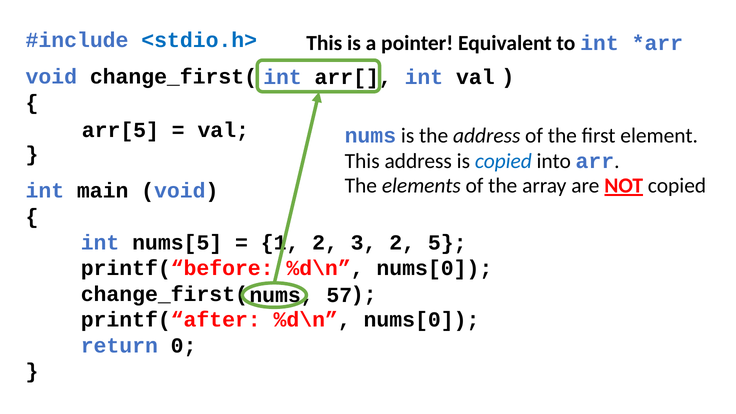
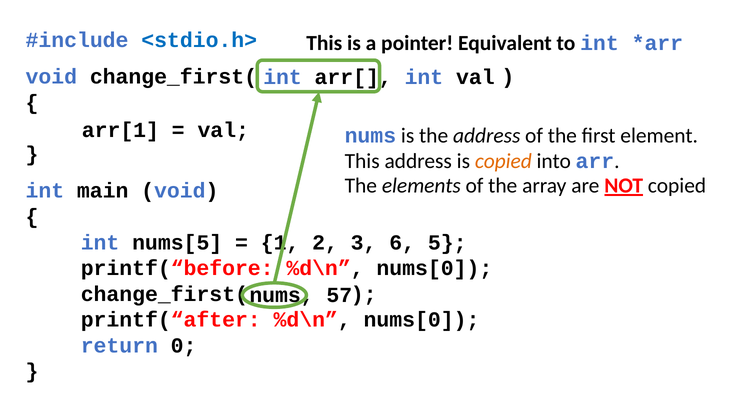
arr[5: arr[5 -> arr[1 (120, 130)
copied colour: blue -> orange (503, 161)
3 2: 2 -> 6 (402, 242)
